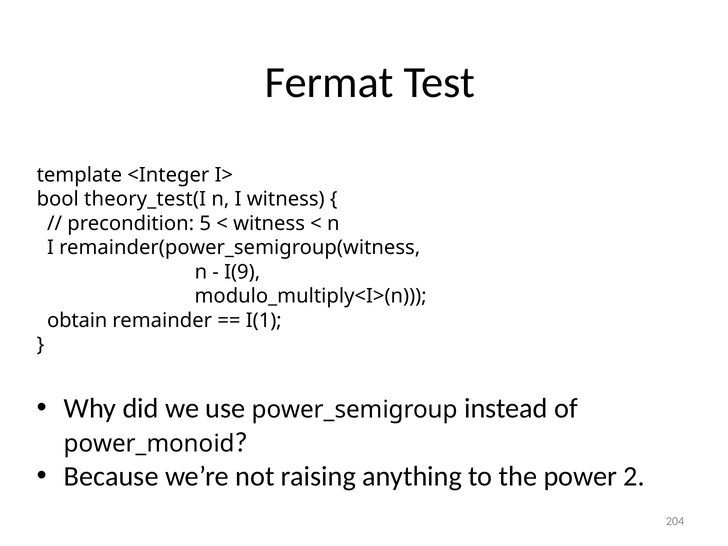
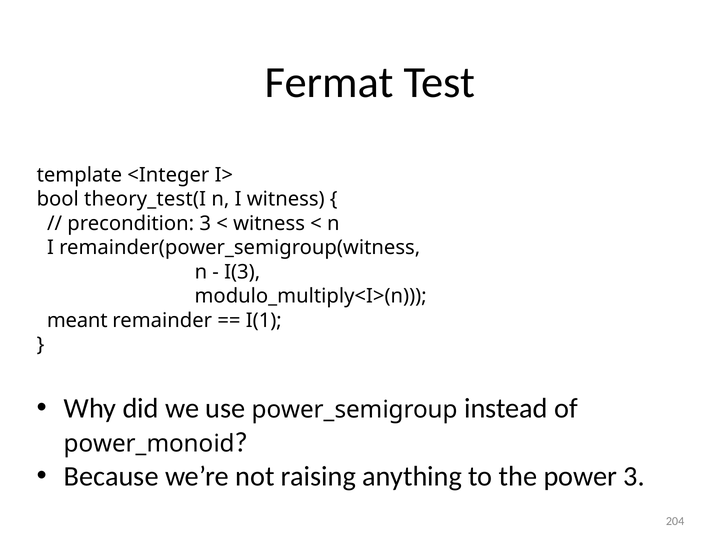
precondition 5: 5 -> 3 (205, 223)
I(9: I(9 -> I(3 (242, 272)
obtain: obtain -> meant (77, 321)
power 2: 2 -> 3 (634, 476)
